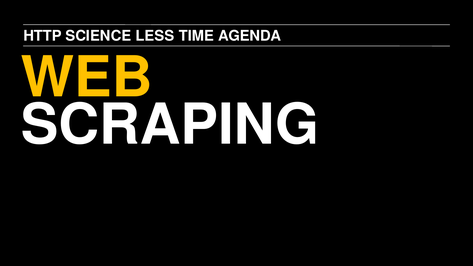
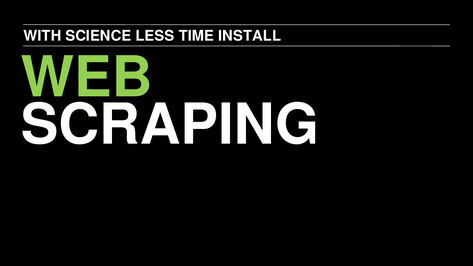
HTTP: HTTP -> WITH (42, 36)
AGENDA: AGENDA -> INSTALL (250, 36)
WEB colour: yellow -> light green (87, 78)
